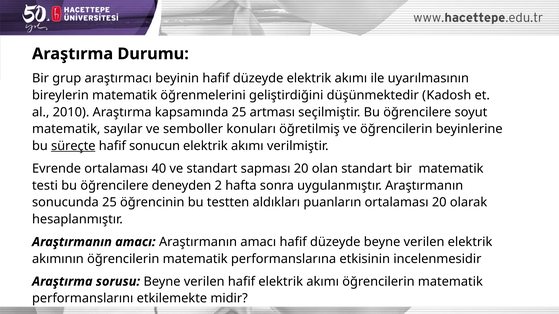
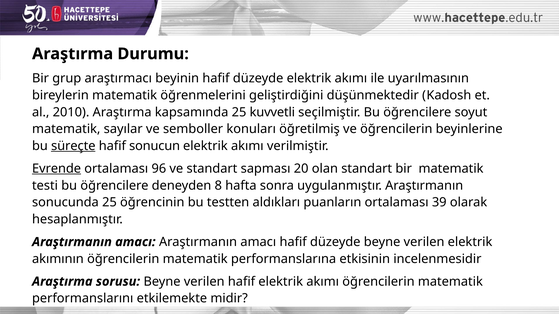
artması: artması -> kuvvetli (272, 112)
Evrende underline: none -> present (57, 169)
40: 40 -> 96 (159, 169)
2: 2 -> 8 (218, 186)
ortalaması 20: 20 -> 39 (439, 203)
